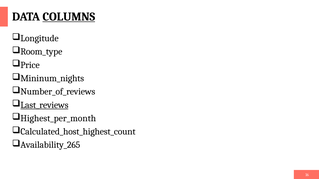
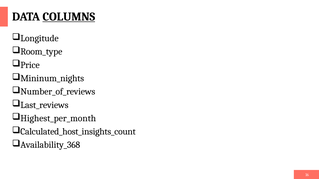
Last_reviews underline: present -> none (44, 105)
Calculated_host_highest_count: Calculated_host_highest_count -> Calculated_host_insights_count (78, 132)
Availability_265: Availability_265 -> Availability_368 (50, 145)
